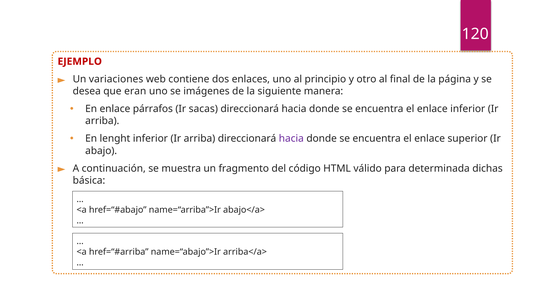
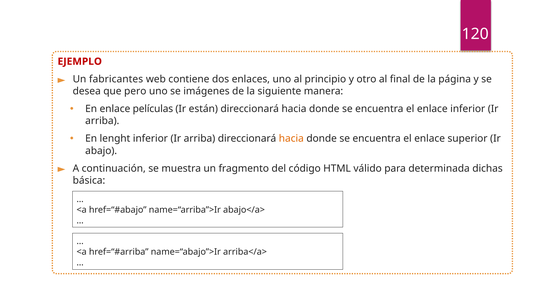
variaciones: variaciones -> fabricantes (116, 79)
eran: eran -> pero (135, 91)
párrafos: párrafos -> películas (153, 109)
sacas: sacas -> están (203, 109)
hacia colour: purple -> orange (291, 139)
